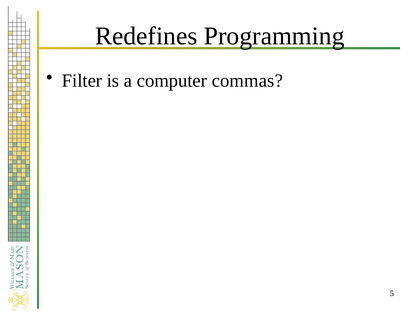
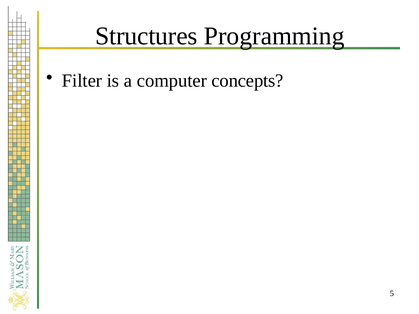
Redefines: Redefines -> Structures (146, 36)
commas: commas -> concepts (248, 81)
